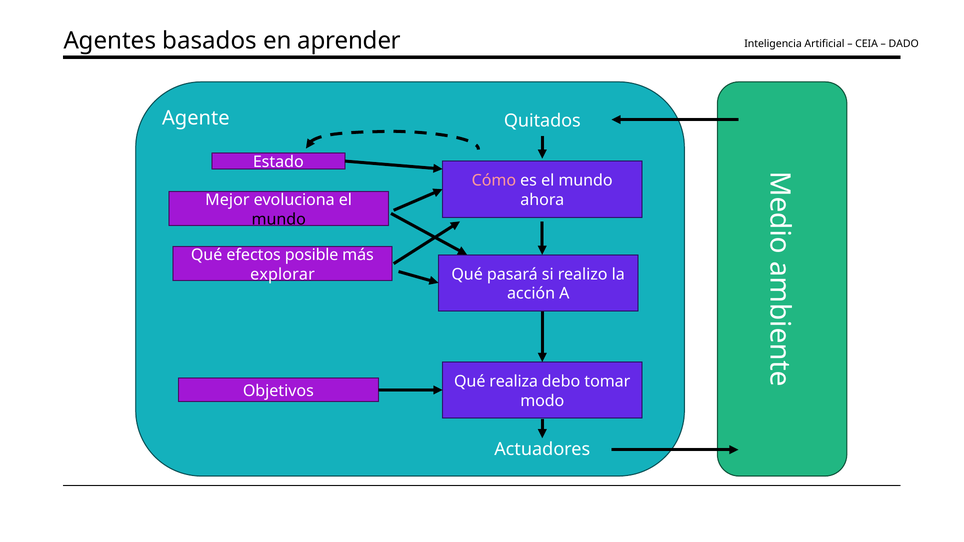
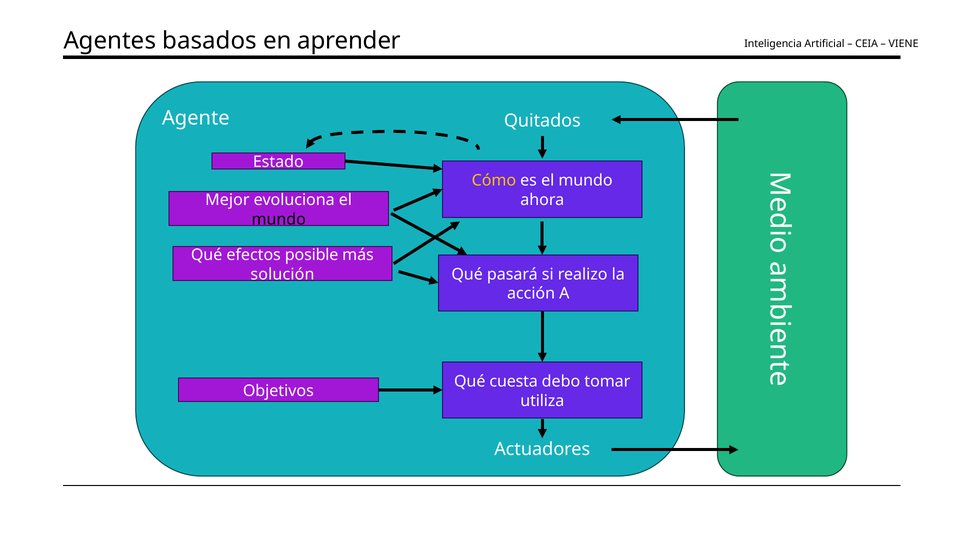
DADO: DADO -> VIENE (904, 44)
Cómo colour: pink -> yellow (494, 181)
explorar: explorar -> solución (282, 275)
realiza: realiza -> cuesta (514, 382)
modo: modo -> utiliza (542, 401)
